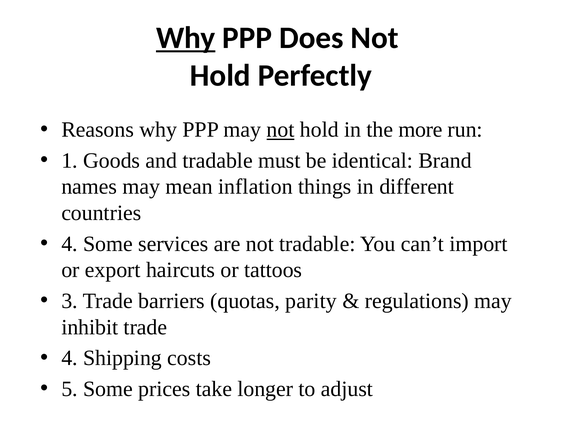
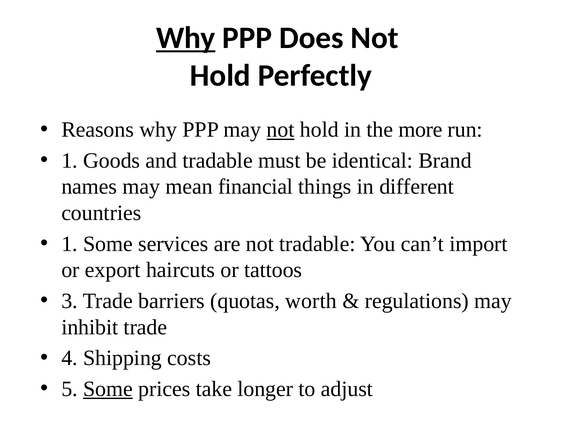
inflation: inflation -> financial (256, 187)
4: 4 -> 1 (70, 244)
parity: parity -> worth (311, 301)
Some underline: none -> present (108, 389)
